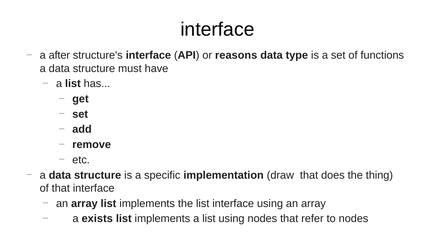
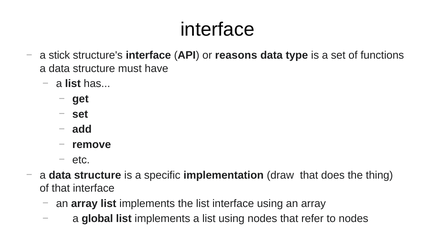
after: after -> stick (59, 55)
exists: exists -> global (97, 218)
